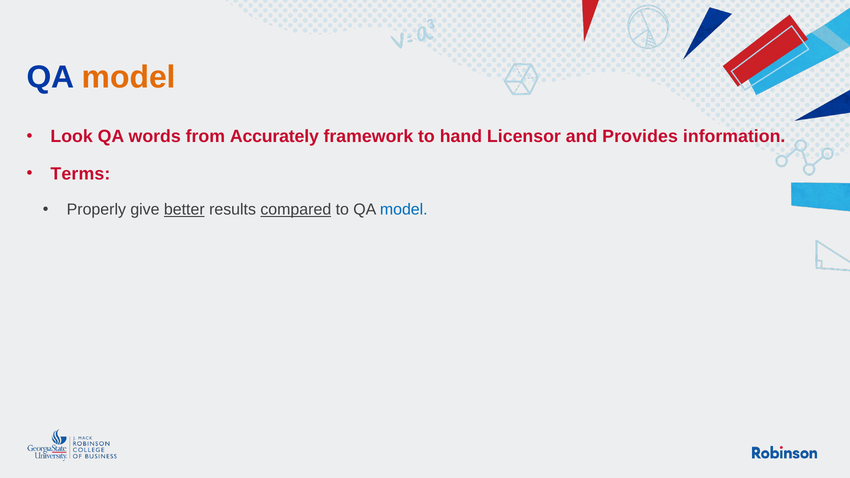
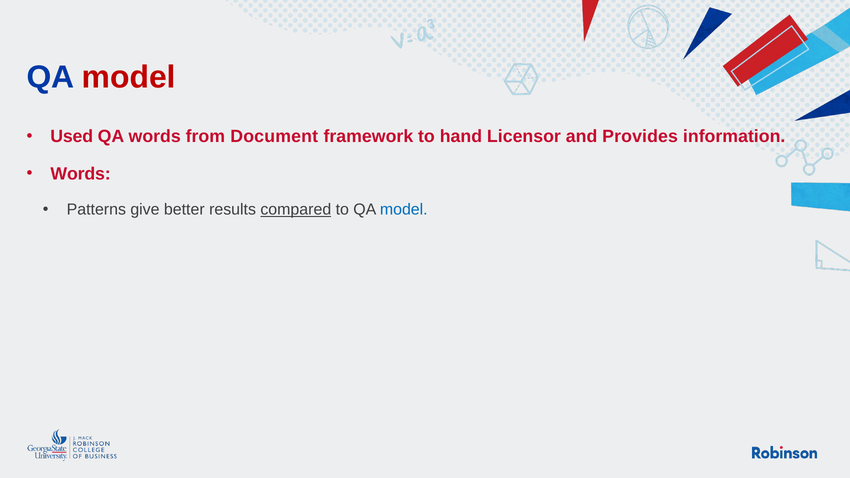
model colour: orange -> red (129, 77)
Look: Look -> Used (72, 137)
Accurately: Accurately -> Document (274, 137)
Terms: Terms -> Words (81, 174)
Properly: Properly -> Patterns (96, 210)
better underline: present -> none (184, 210)
